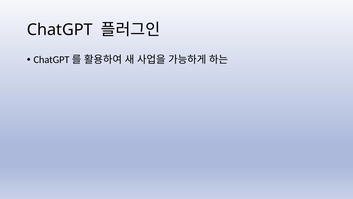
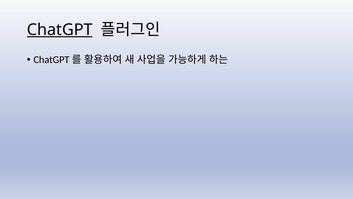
ChatGPT underline: none -> present (60, 30)
